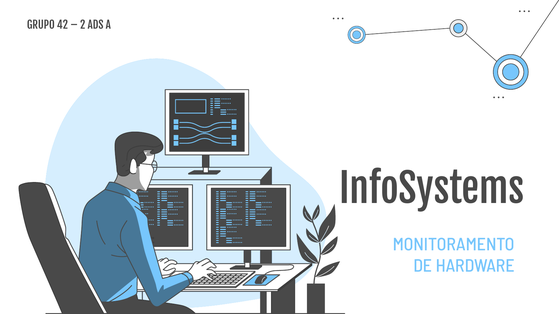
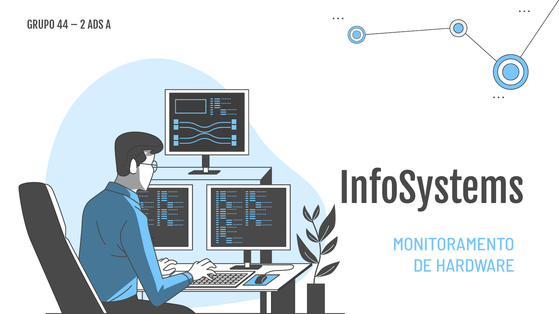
42: 42 -> 44 (63, 25)
